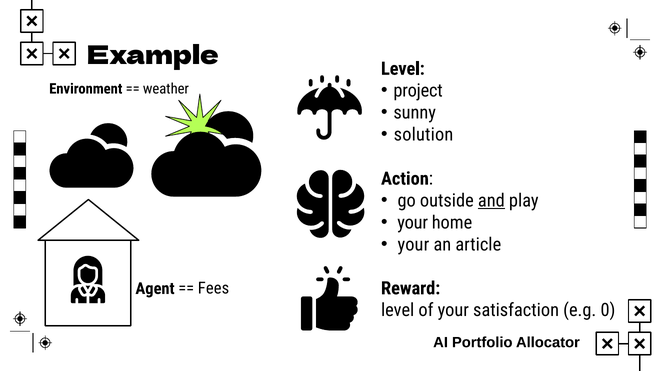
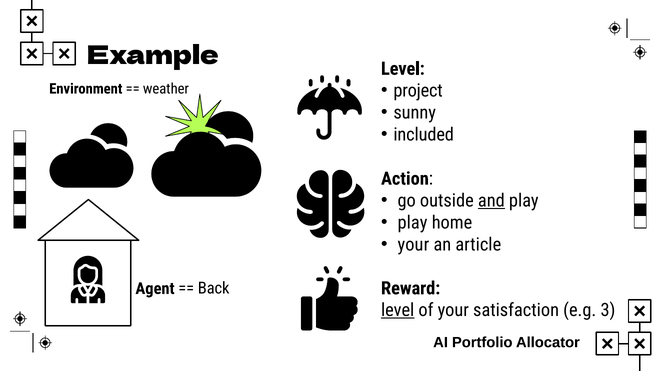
solution: solution -> included (424, 135)
your: your -> play (412, 223)
Fees: Fees -> Back (214, 289)
level underline: none -> present (398, 310)
0: 0 -> 3 (608, 310)
